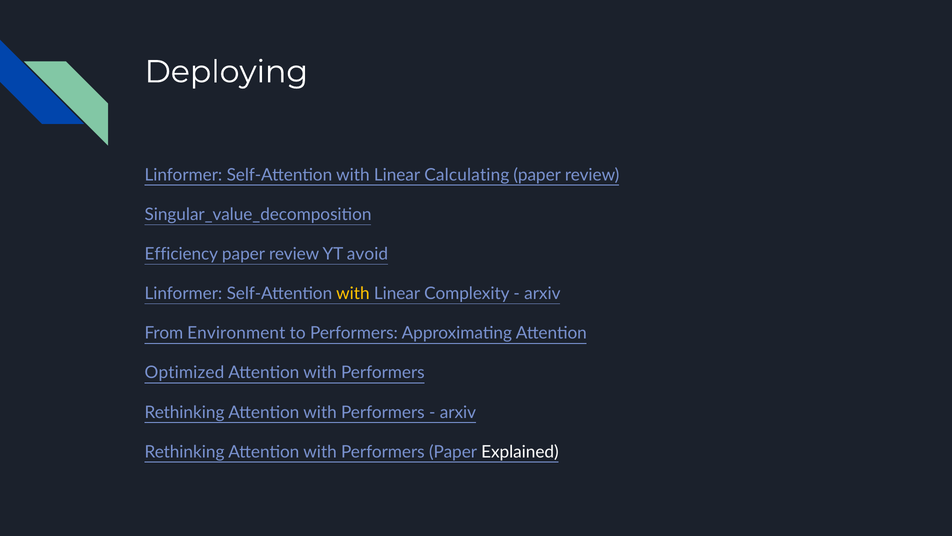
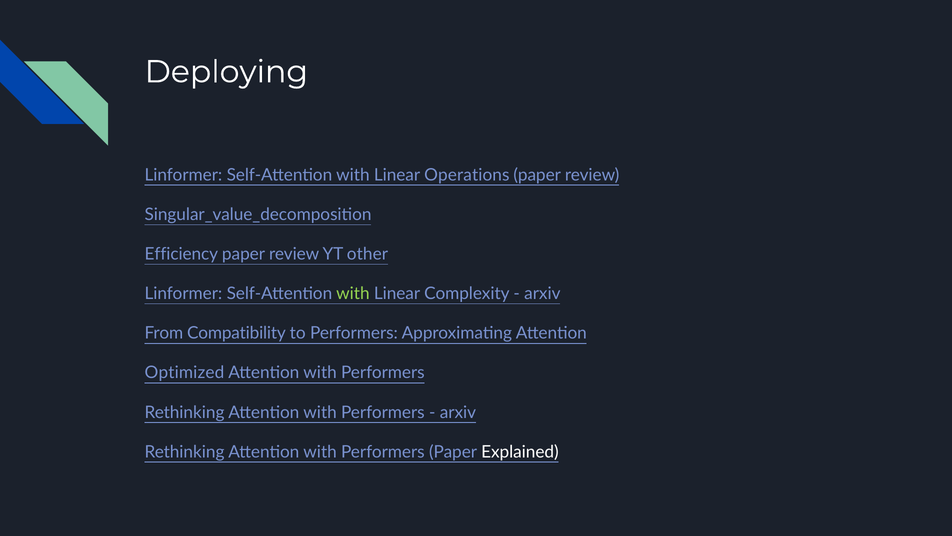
Calculating: Calculating -> Operations (467, 175)
avoid: avoid -> other (367, 254)
with colour: yellow -> light green (353, 293)
Environment: Environment -> Compatibility (236, 333)
